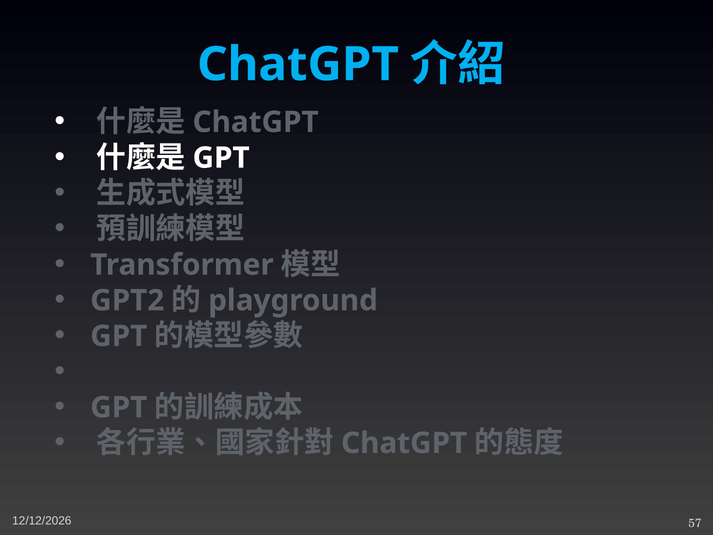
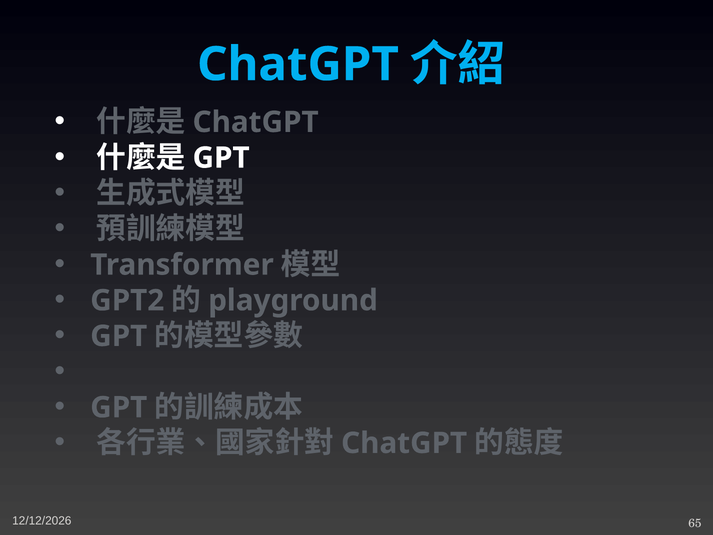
57: 57 -> 65 (695, 523)
